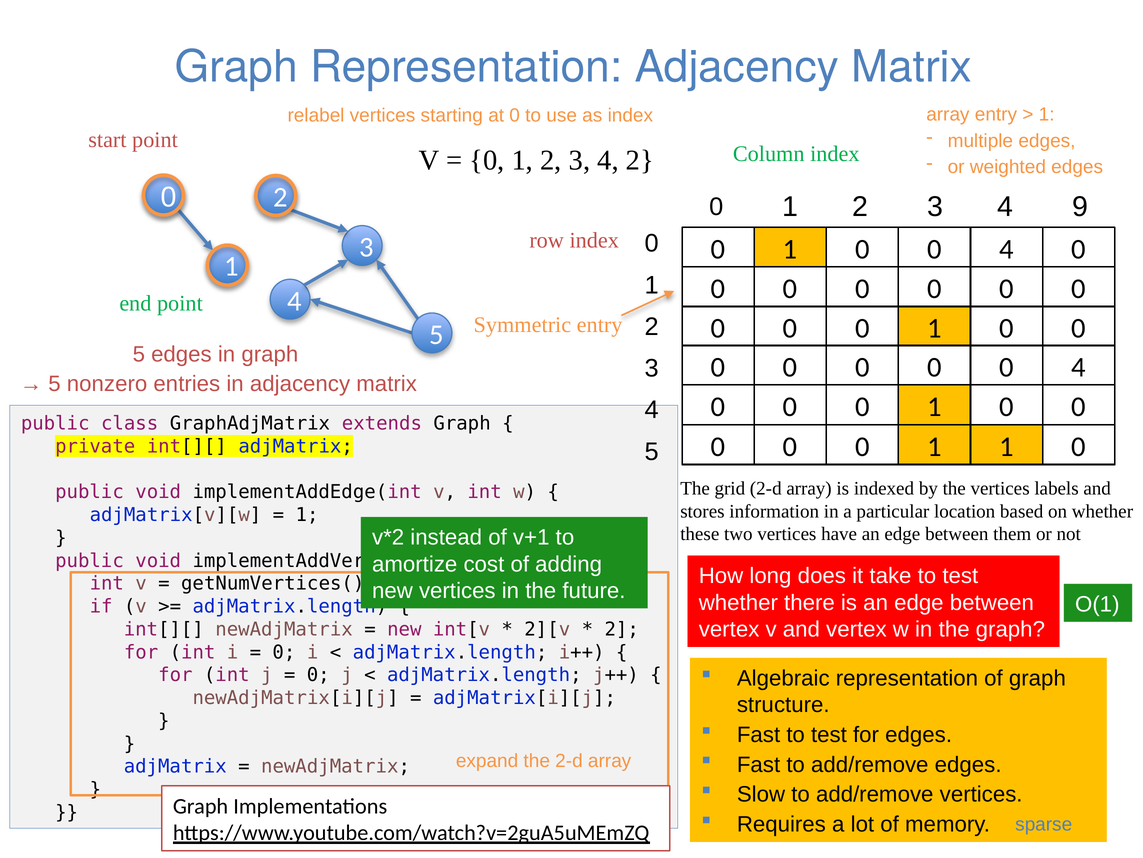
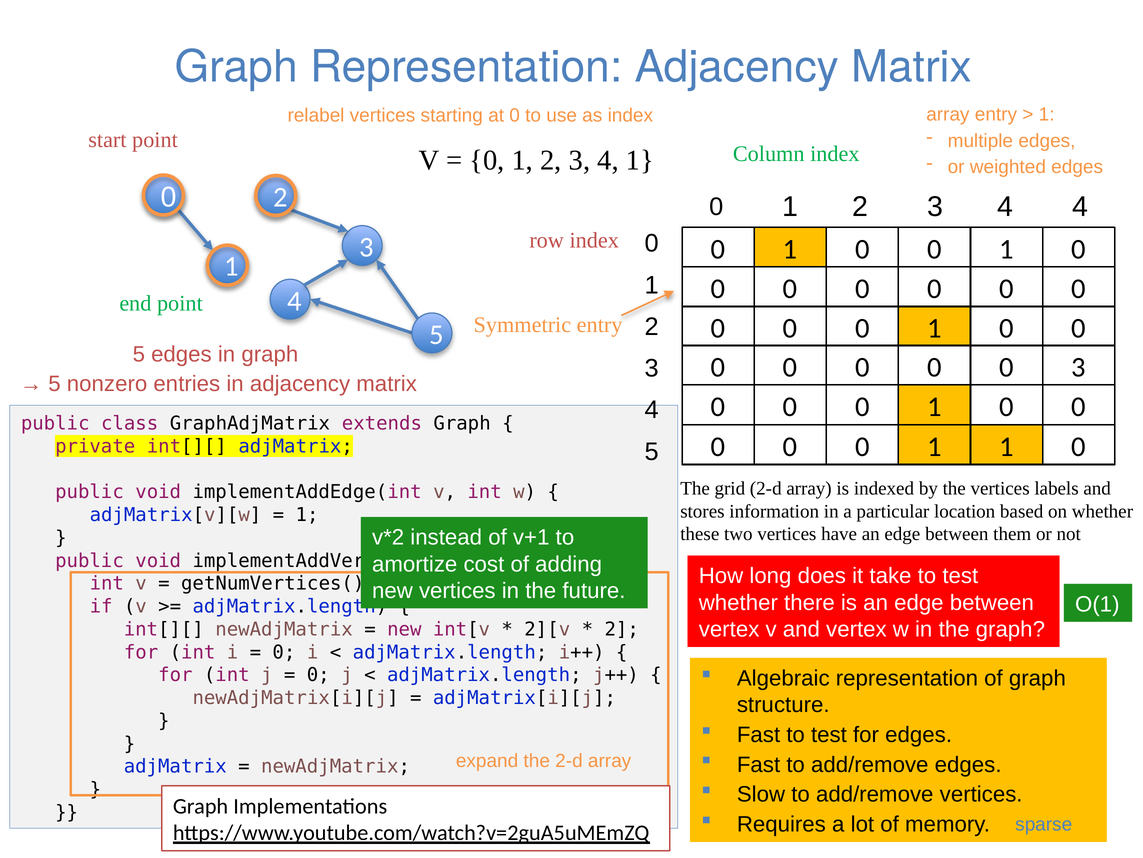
4 2: 2 -> 1 (640, 160)
4 9: 9 -> 4 (1080, 207)
1 0 0 4: 4 -> 1 (1007, 249)
0 0 0 4: 4 -> 3 (1079, 367)
